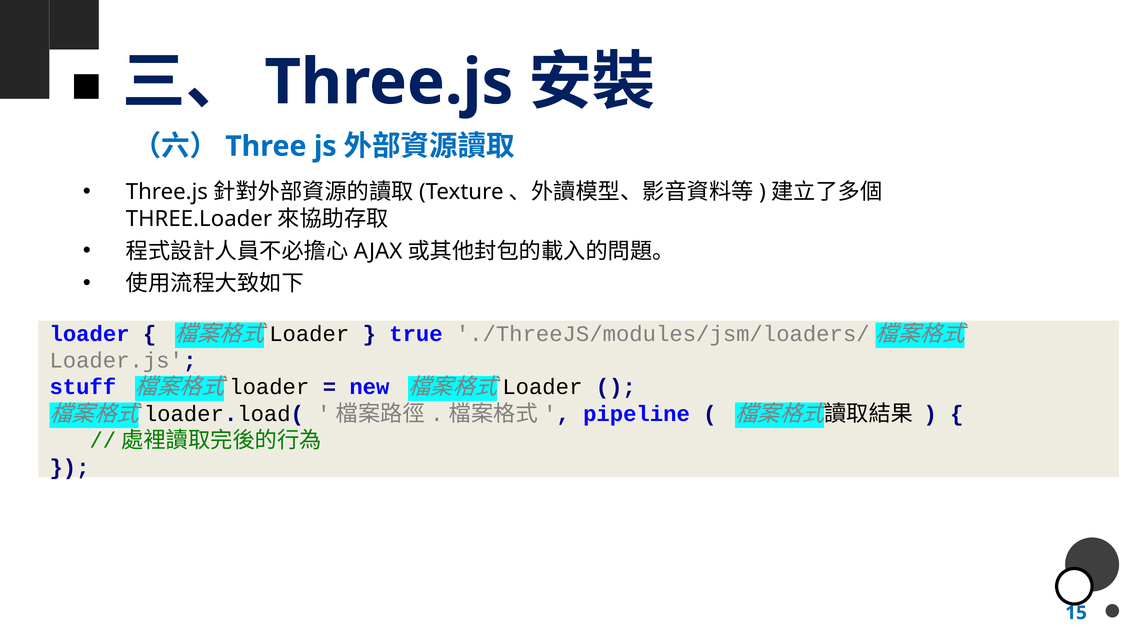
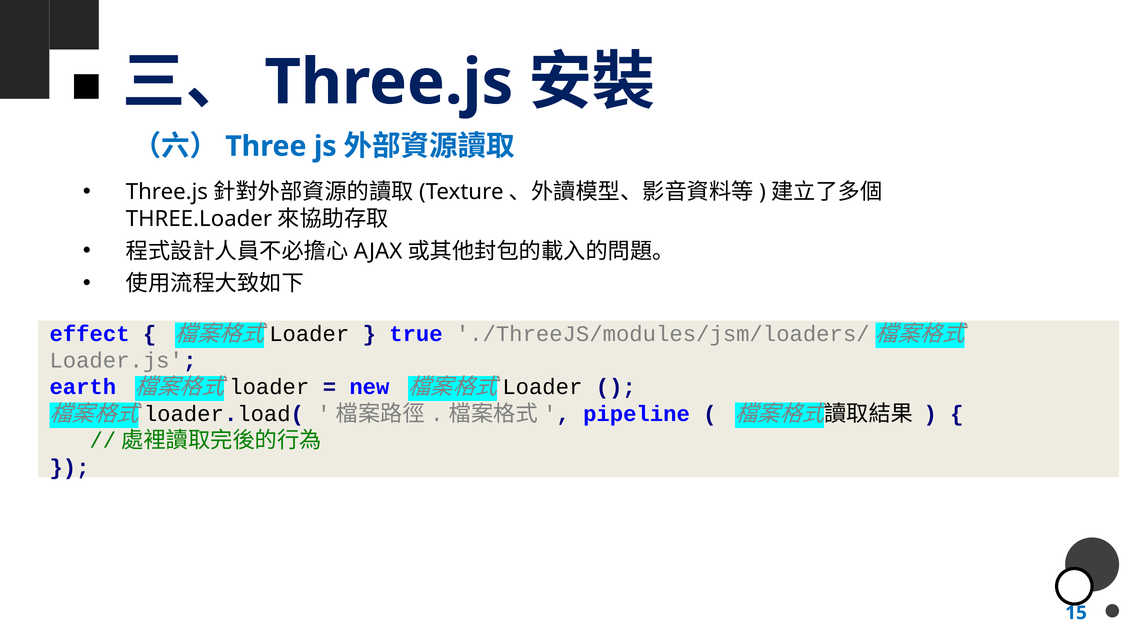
loader: loader -> effect (90, 333)
stuff: stuff -> earth (83, 387)
